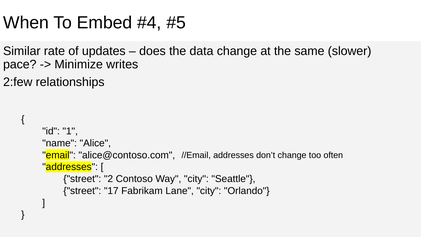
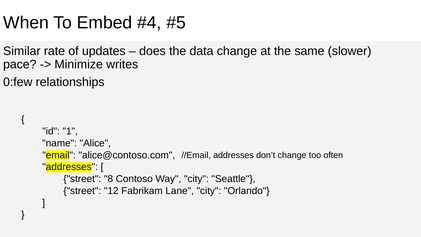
2:few: 2:few -> 0:few (18, 82)
2: 2 -> 8 (109, 179)
17: 17 -> 12 (111, 191)
